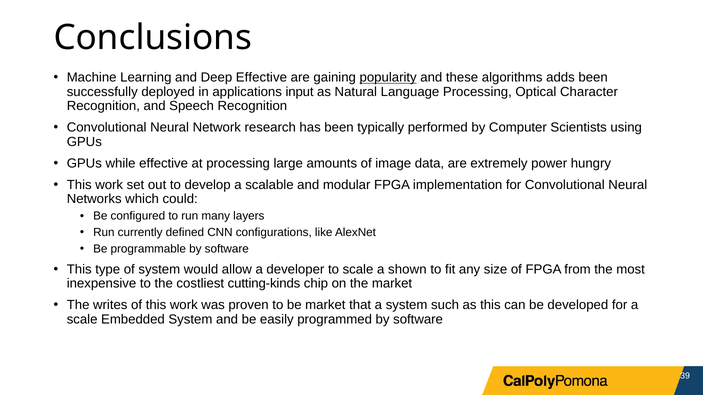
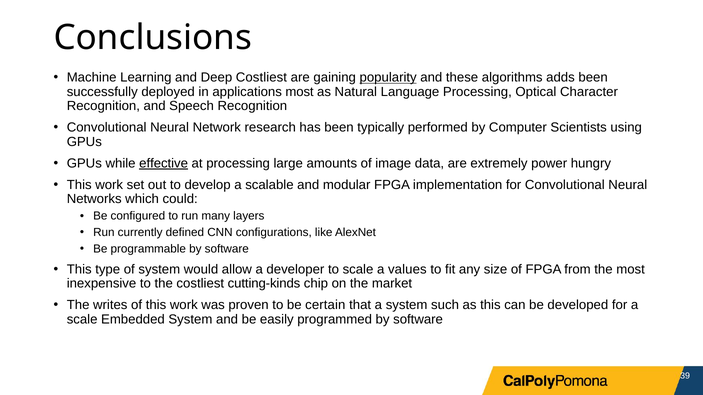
Deep Effective: Effective -> Costliest (261, 78)
applications input: input -> most (300, 92)
effective underline: none -> present (164, 163)
shown: shown -> values (407, 270)
be market: market -> certain (325, 305)
